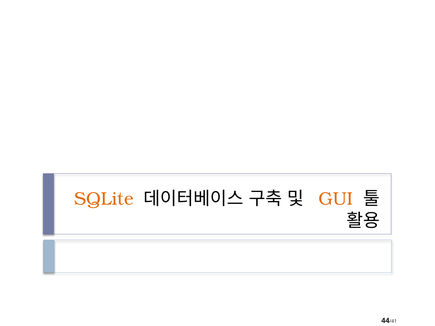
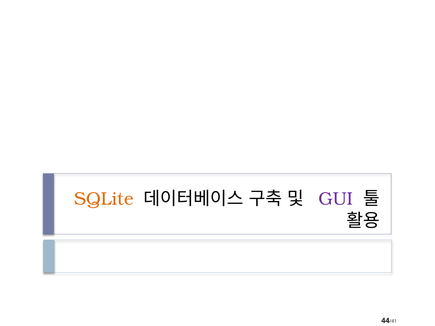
GUI colour: orange -> purple (336, 199)
